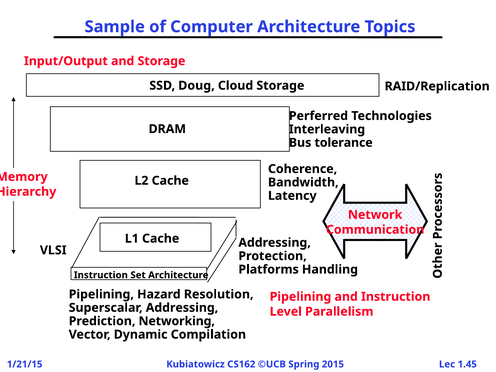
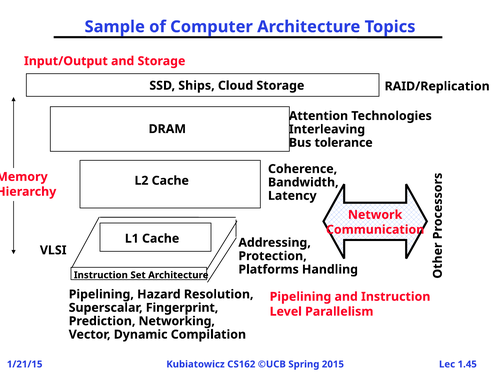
Doug: Doug -> Ships (196, 86)
Perferred: Perferred -> Attention (318, 116)
Superscalar Addressing: Addressing -> Fingerprint (182, 308)
